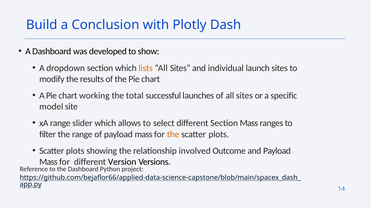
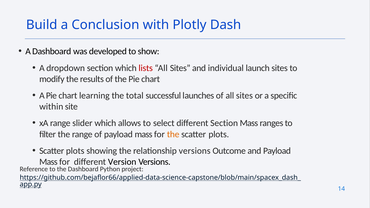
lists colour: orange -> red (146, 68)
working: working -> learning (94, 96)
model: model -> within (51, 107)
relationship involved: involved -> versions (195, 151)
